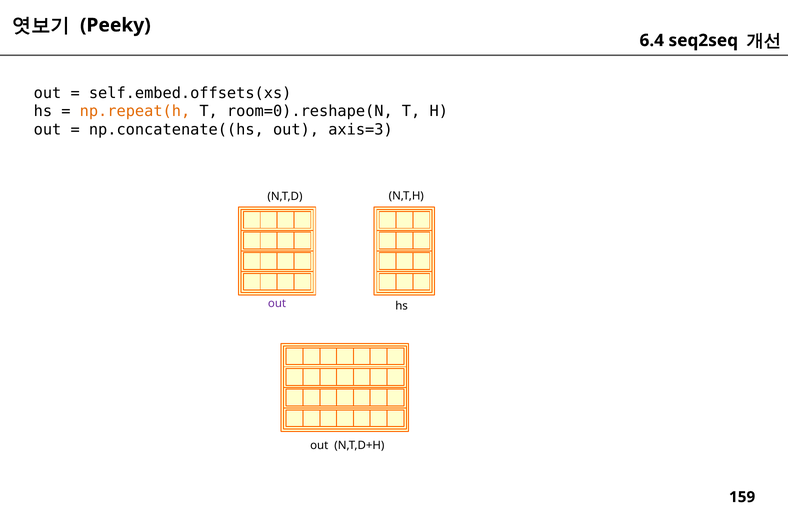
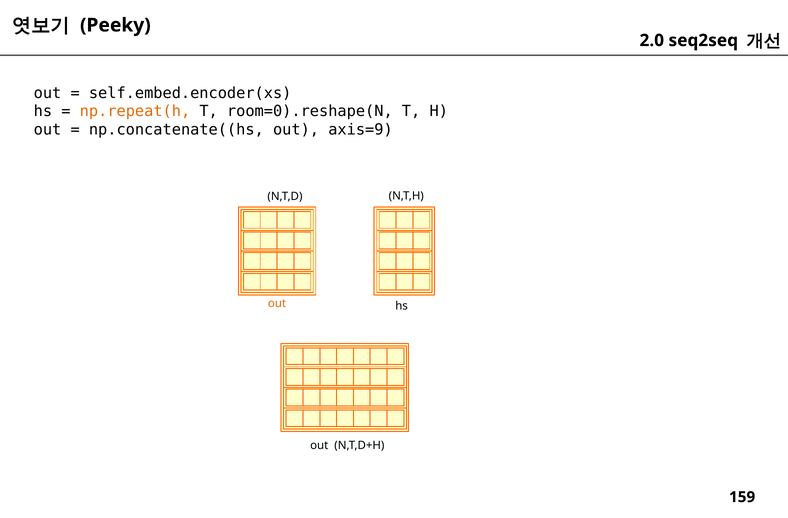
6.4: 6.4 -> 2.0 (652, 40)
self.embed.offsets(xs: self.embed.offsets(xs -> self.embed.encoder(xs (190, 93)
axis=3: axis=3 -> axis=9 (361, 130)
out colour: purple -> orange (277, 303)
